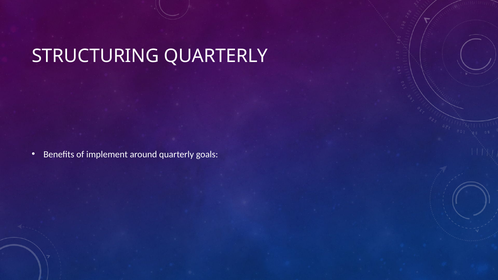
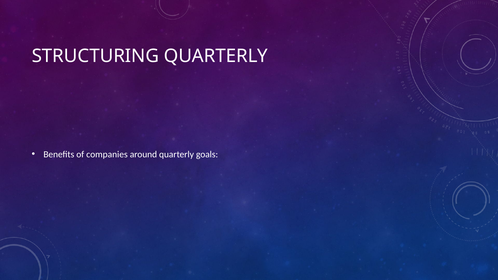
implement: implement -> companies (107, 154)
